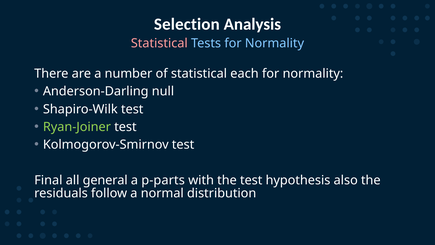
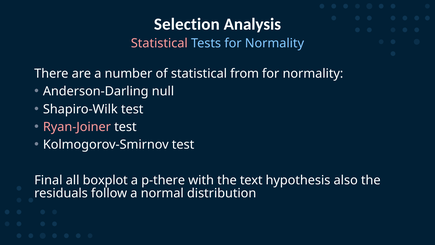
each: each -> from (245, 73)
Ryan-Joiner colour: light green -> pink (77, 127)
general: general -> boxplot (105, 180)
p-parts: p-parts -> p-there (163, 180)
the test: test -> text (251, 180)
